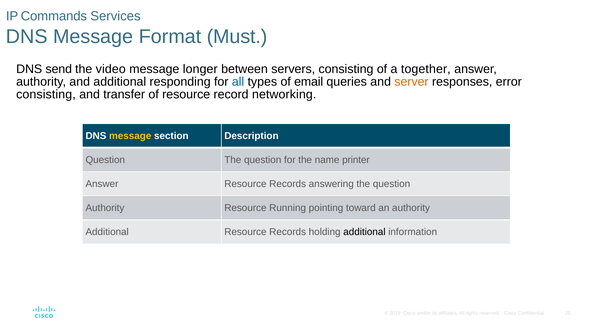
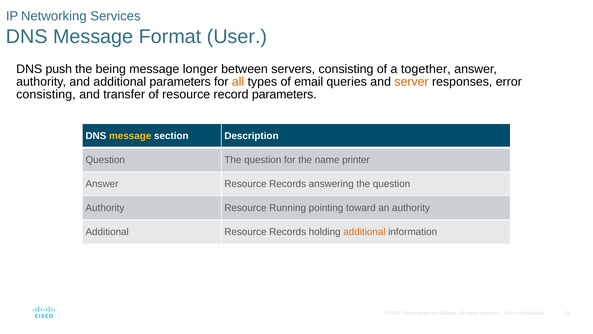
Commands: Commands -> Networking (54, 16)
Must: Must -> User (237, 37)
send: send -> push (59, 69)
video: video -> being (111, 69)
additional responding: responding -> parameters (180, 82)
all colour: blue -> orange (238, 82)
record networking: networking -> parameters (284, 94)
additional colour: black -> orange (364, 232)
